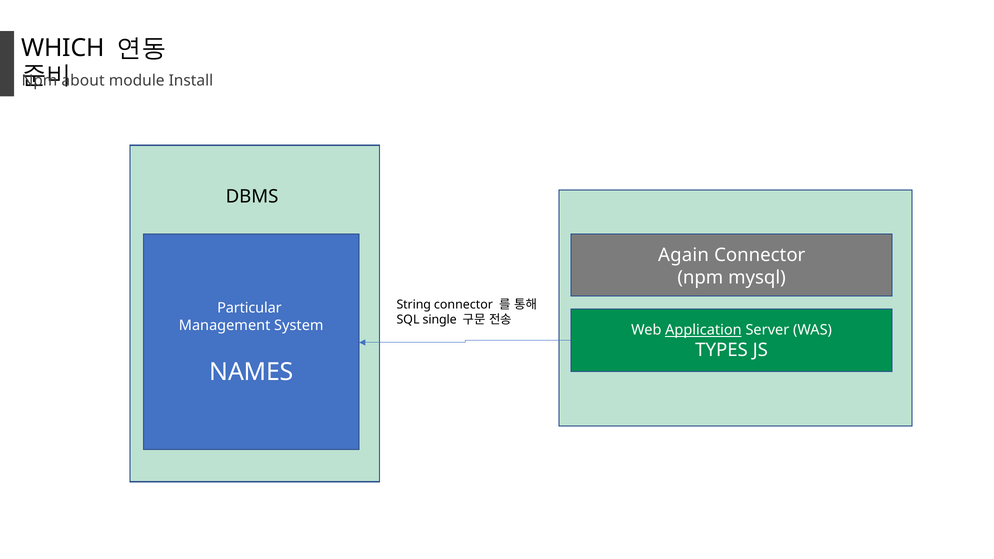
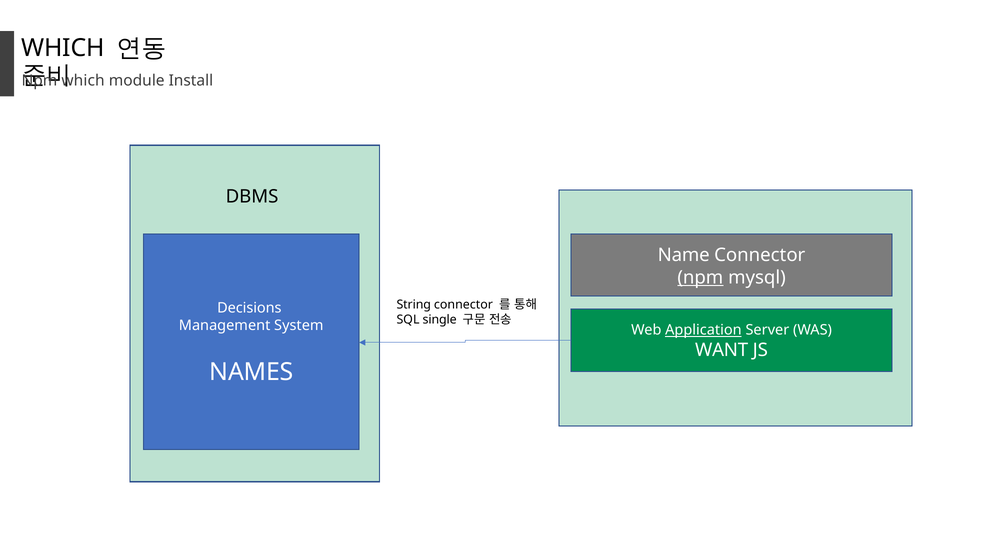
about: about -> which (83, 81)
Again: Again -> Name (684, 255)
npm underline: none -> present (700, 278)
Particular: Particular -> Decisions (249, 308)
TYPES: TYPES -> WANT (722, 350)
